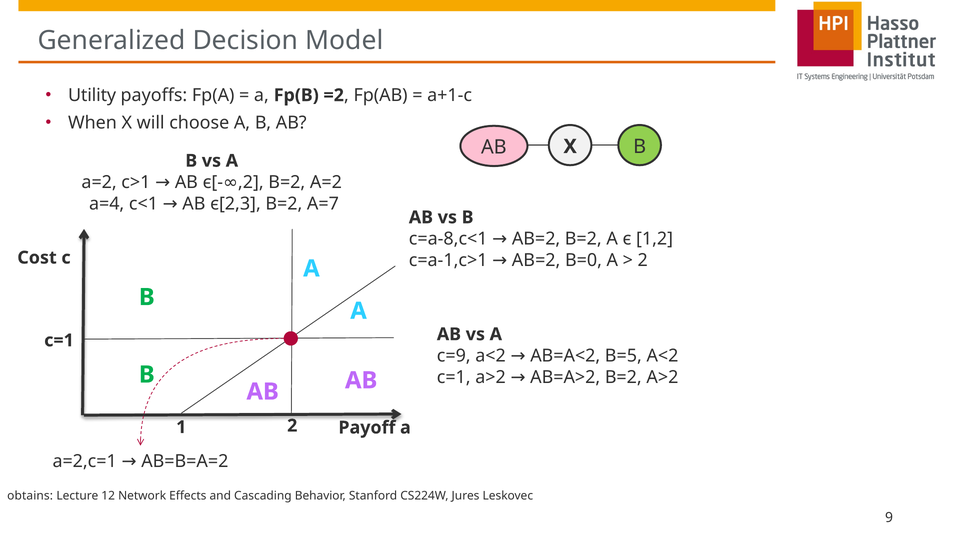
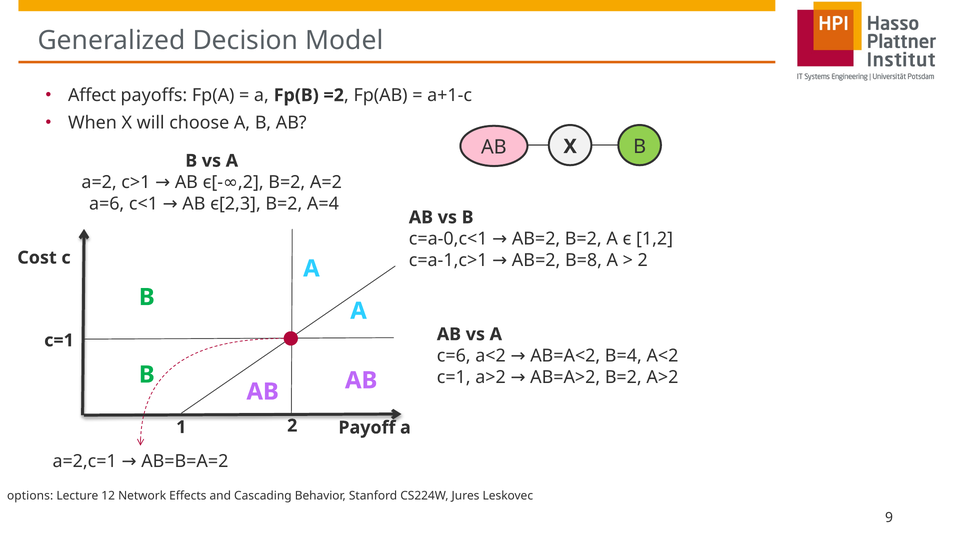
Utility: Utility -> Affect (92, 95)
A=7: A=7 -> A=4 (323, 204)
a=4: a=4 -> a=6 (107, 204)
c=a-8,c<1: c=a-8,c<1 -> c=a-0,c<1 (448, 239)
B=0: B=0 -> B=8 (583, 260)
c=9: c=9 -> c=6 (454, 356)
B=5: B=5 -> B=4 (623, 356)
obtains: obtains -> options (30, 495)
